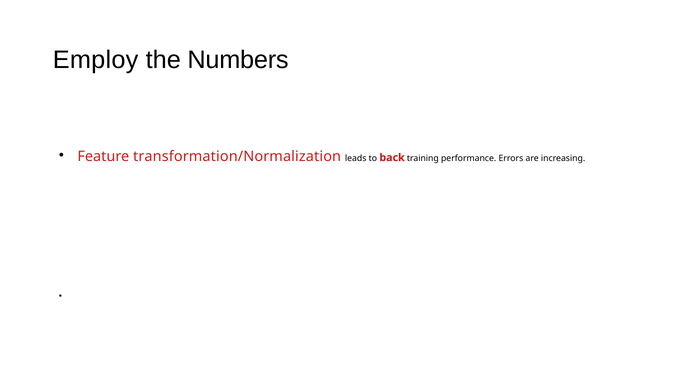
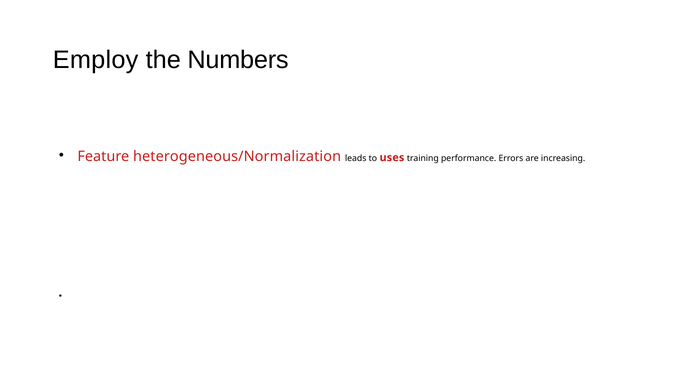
transformation/Normalization: transformation/Normalization -> heterogeneous/Normalization (237, 157)
back: back -> uses (392, 158)
